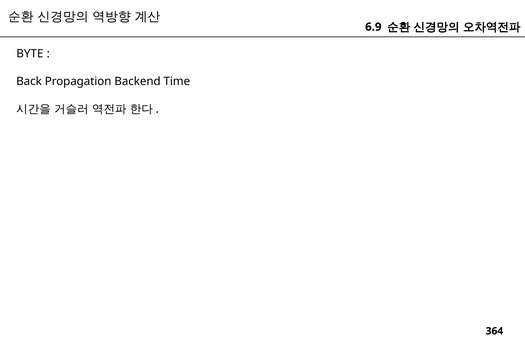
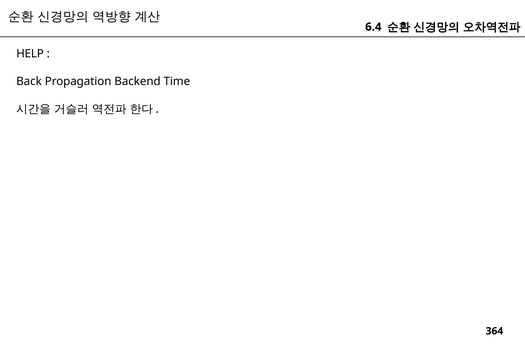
6.9: 6.9 -> 6.4 (373, 27)
BYTE: BYTE -> HELP (30, 54)
